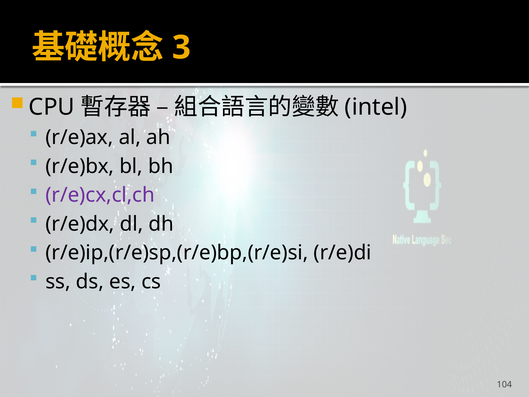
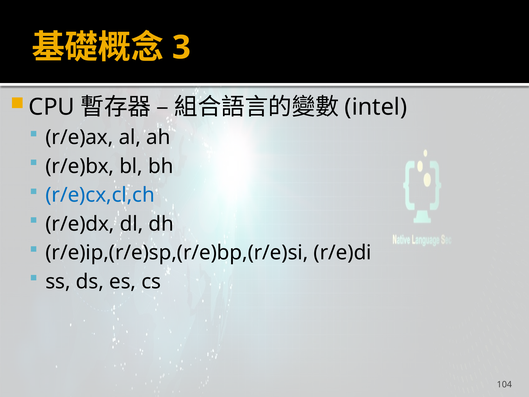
r/e)cx,cl,ch colour: purple -> blue (100, 195)
